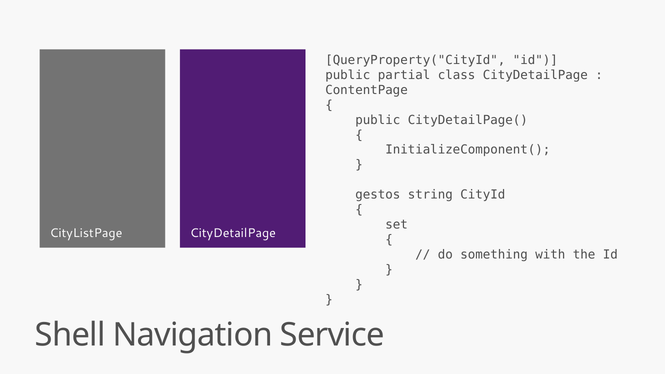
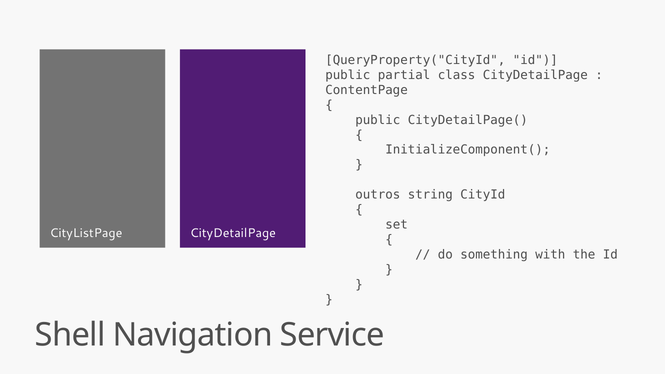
gestos: gestos -> outros (378, 195)
